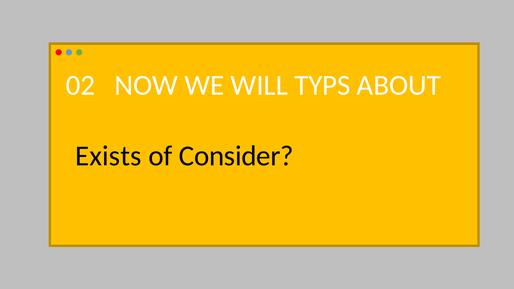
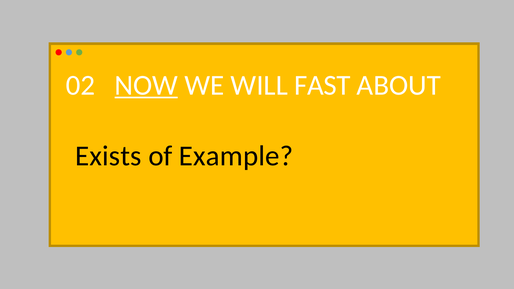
NOW underline: none -> present (146, 85)
TYPS: TYPS -> FAST (322, 85)
Consider: Consider -> Example (236, 156)
